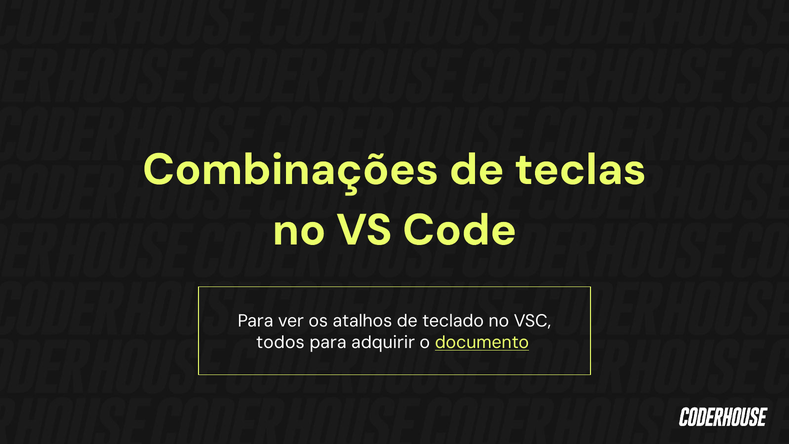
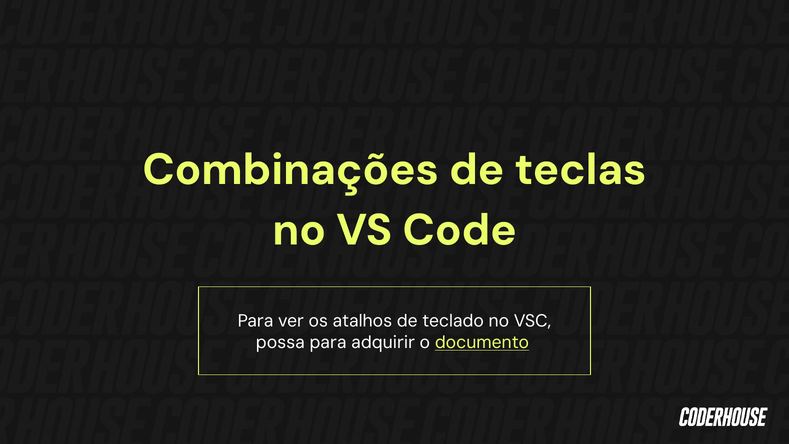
todos: todos -> possa (280, 342)
